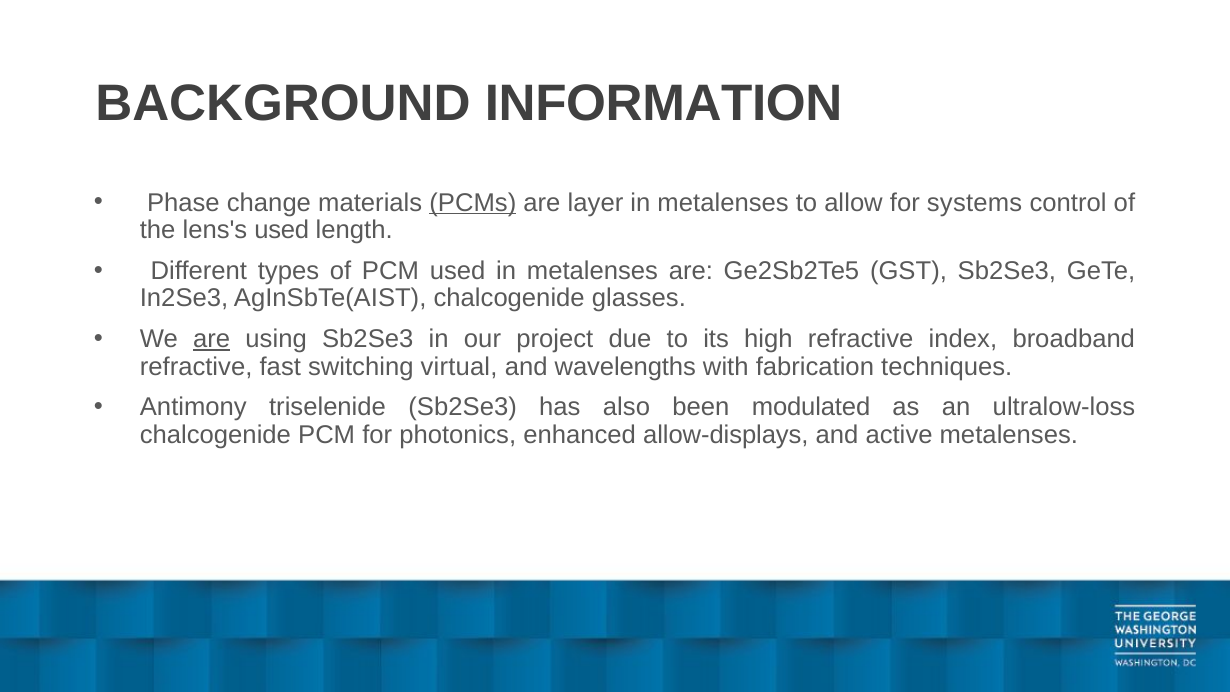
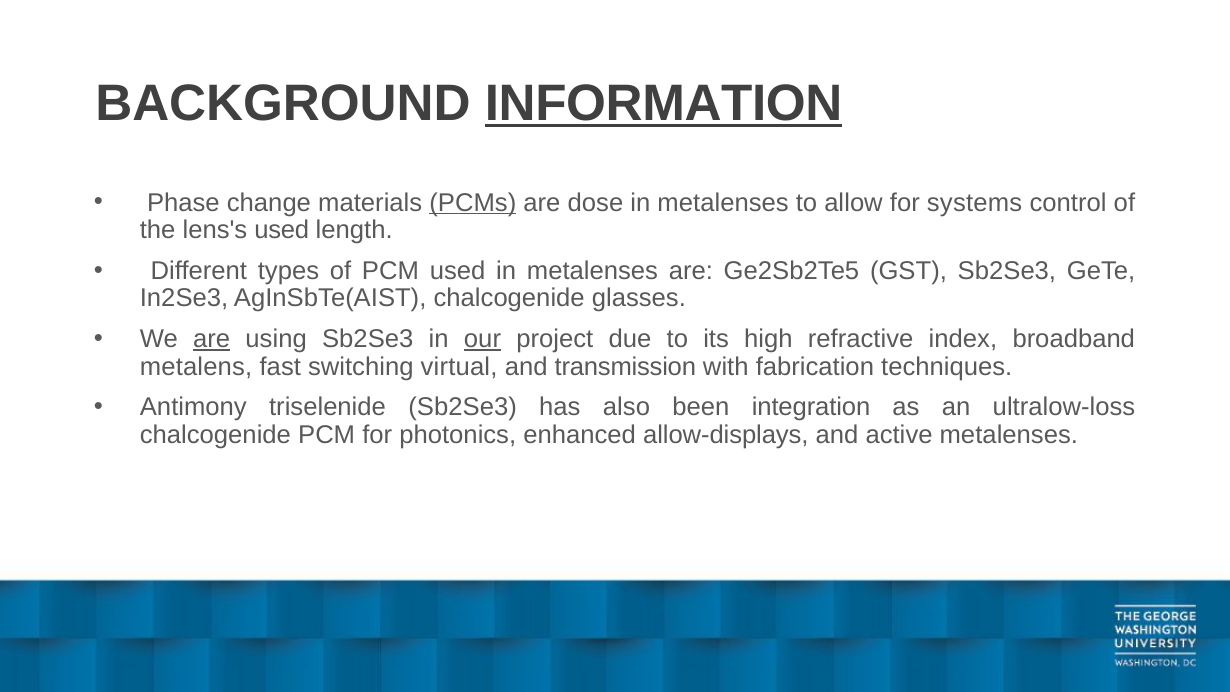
INFORMATION underline: none -> present (664, 104)
layer: layer -> dose (596, 203)
our underline: none -> present (482, 339)
refractive: refractive -> metalens (196, 367)
wavelengths: wavelengths -> transmission (625, 367)
modulated: modulated -> integration (811, 407)
